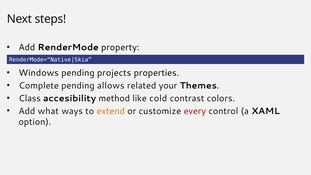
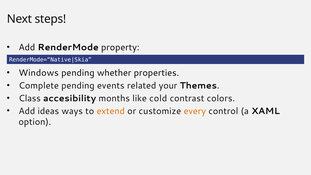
projects: projects -> whether (114, 73)
allows: allows -> events (111, 86)
method: method -> months (114, 98)
what: what -> ideas (48, 111)
every colour: red -> orange (195, 111)
